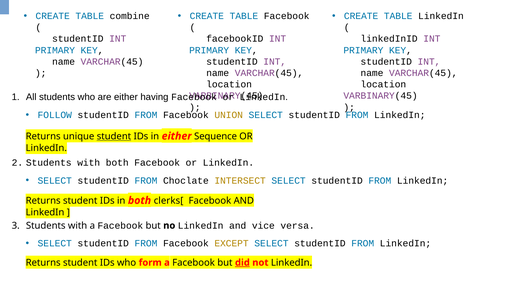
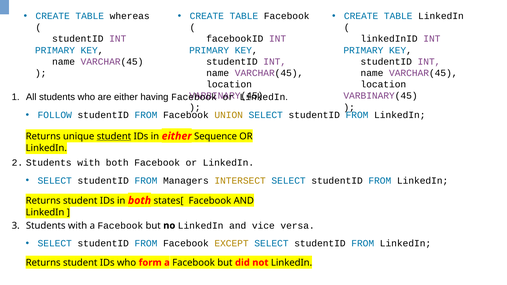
combine: combine -> whereas (130, 16)
Choclate: Choclate -> Managers (186, 181)
clerks[: clerks[ -> states[ (169, 201)
did underline: present -> none (242, 263)
